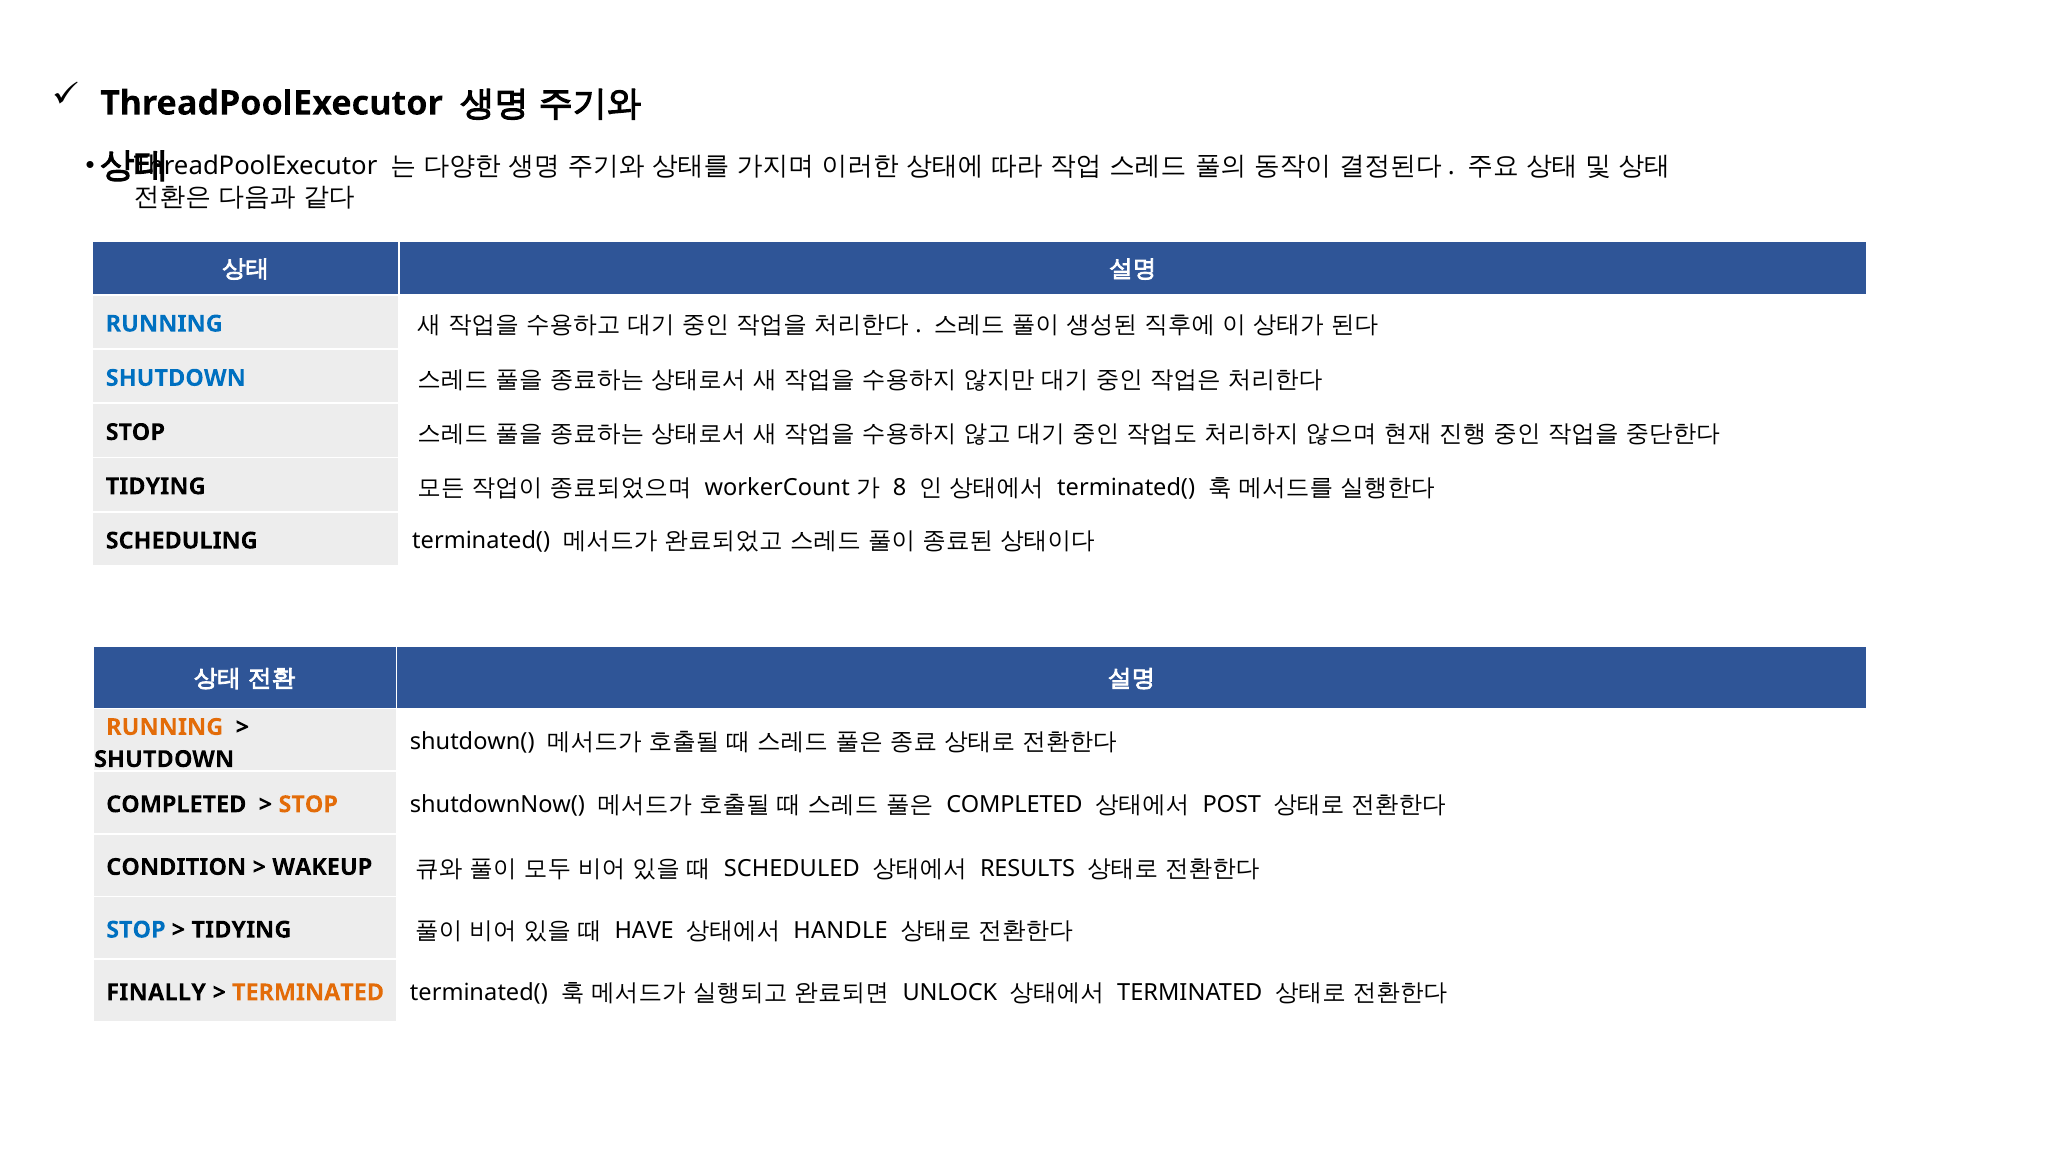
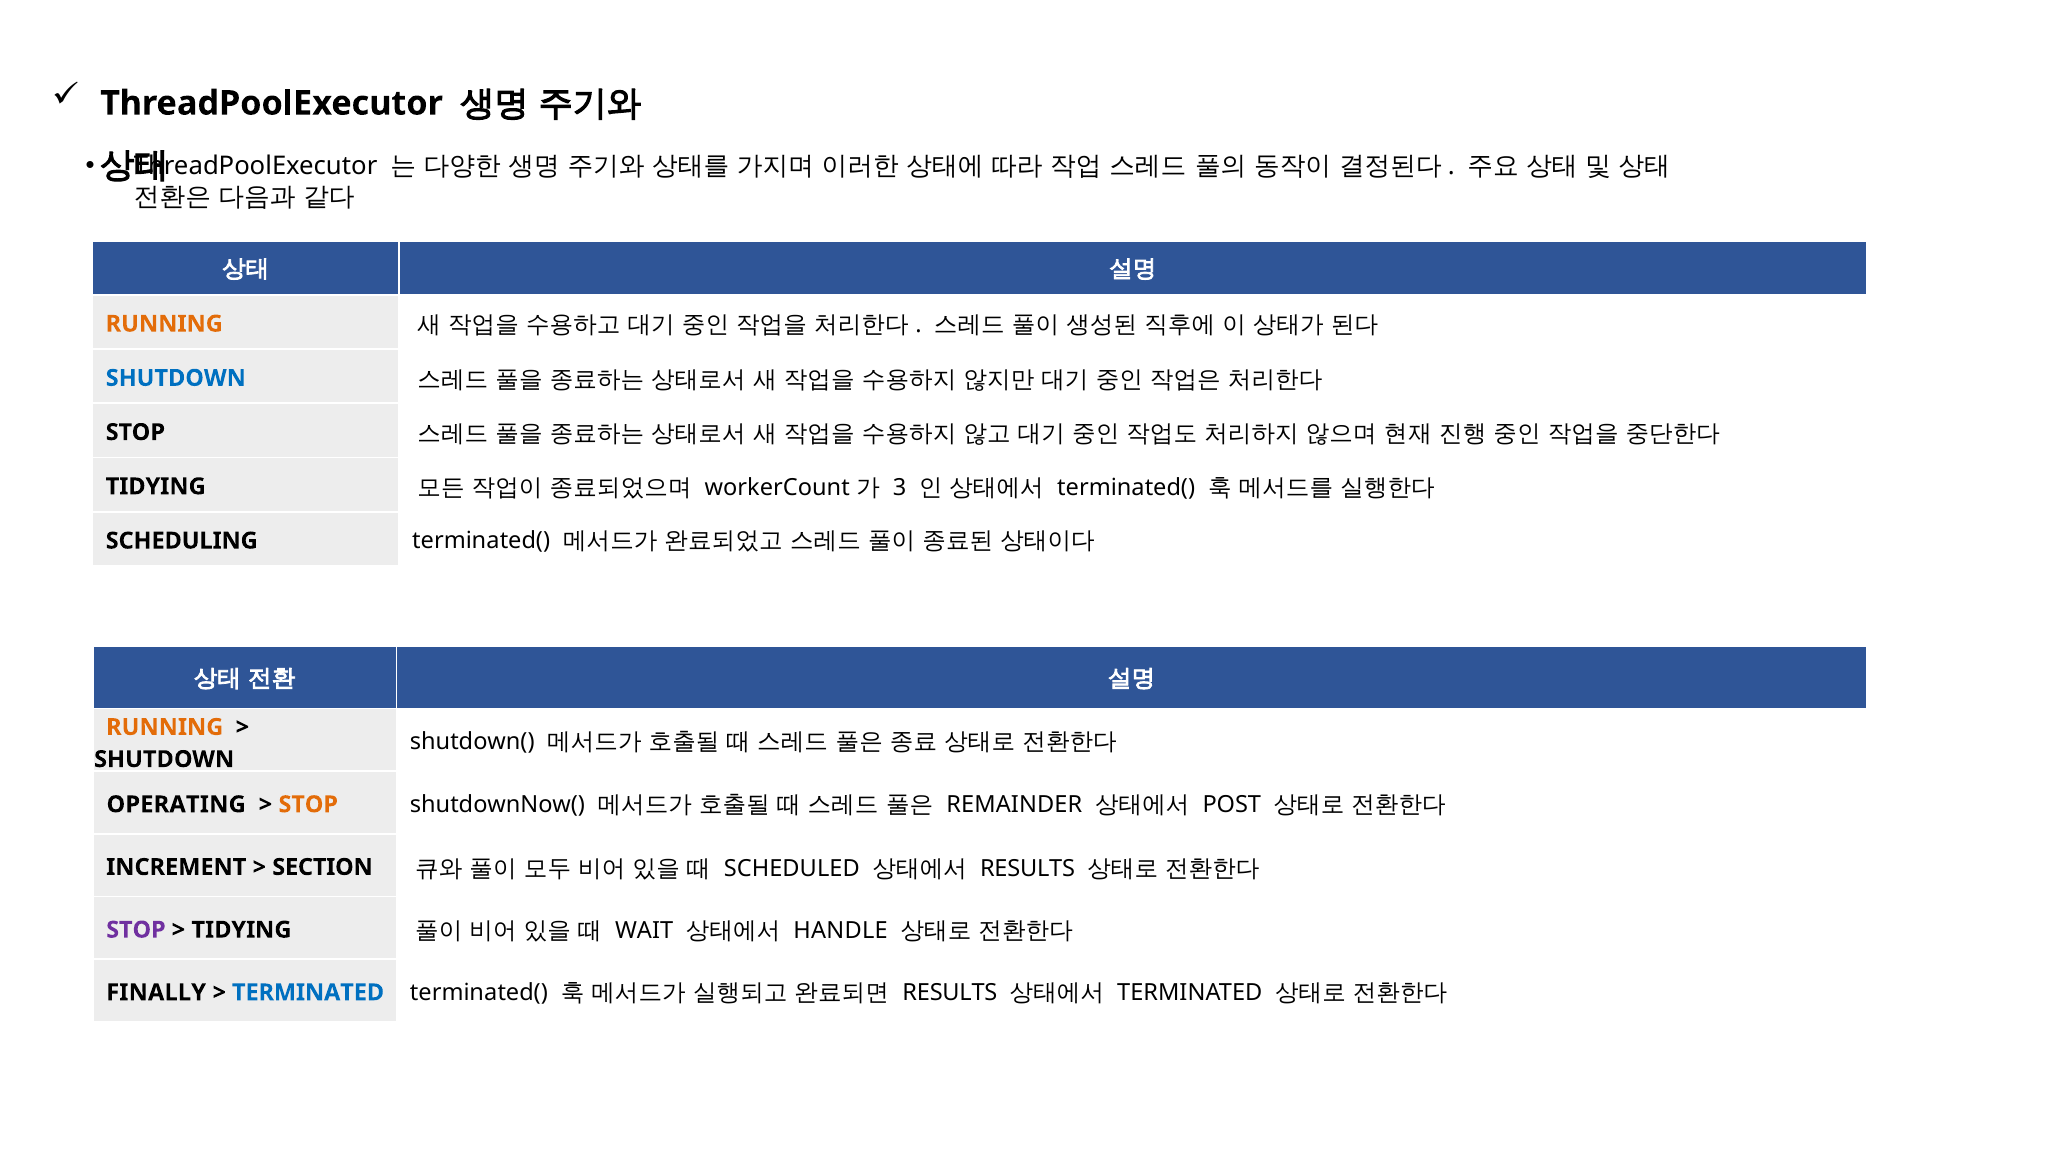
RUNNING colour: blue -> orange (164, 324)
8: 8 -> 3 (900, 488)
COMPLETED: COMPLETED -> OPERATING (176, 805)
COMPLETED: COMPLETED -> REMAINDER (1014, 805)
CONDITION: CONDITION -> INCREMENT (176, 867)
WAKEUP: WAKEUP -> SECTION (322, 867)
STOP colour: blue -> purple (136, 930)
HAVE: HAVE -> WAIT (644, 931)
TERMINATED colour: orange -> blue (308, 993)
UNLOCK: UNLOCK -> RESULTS (950, 993)
